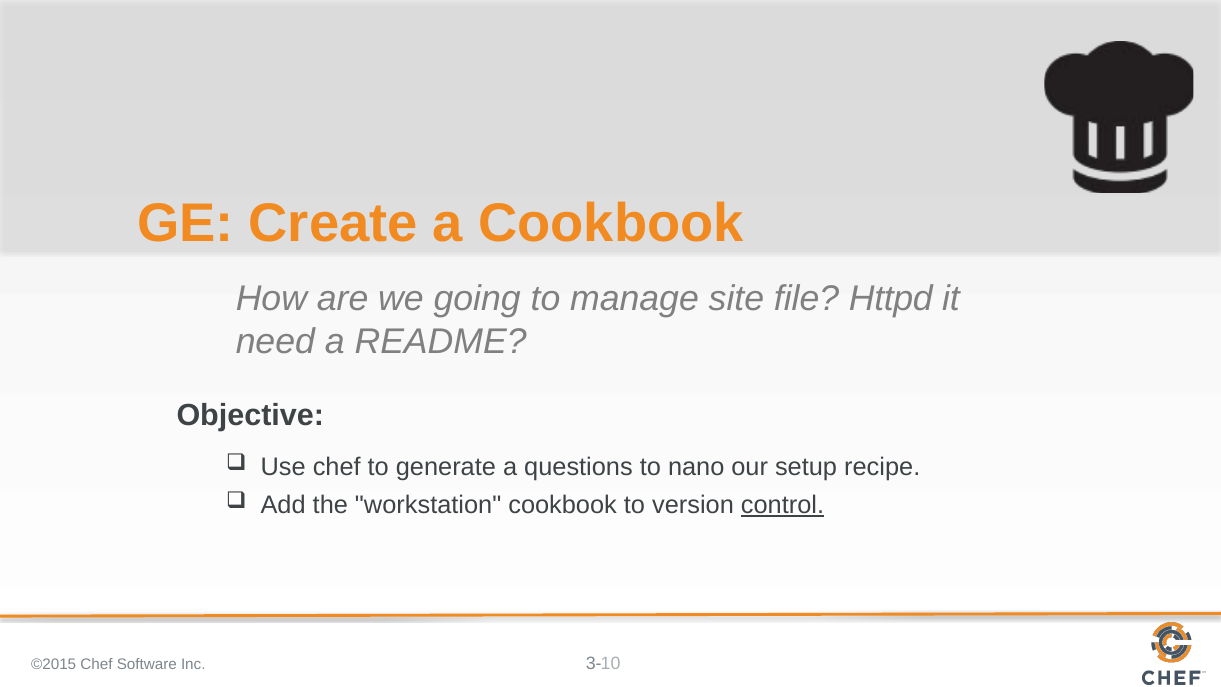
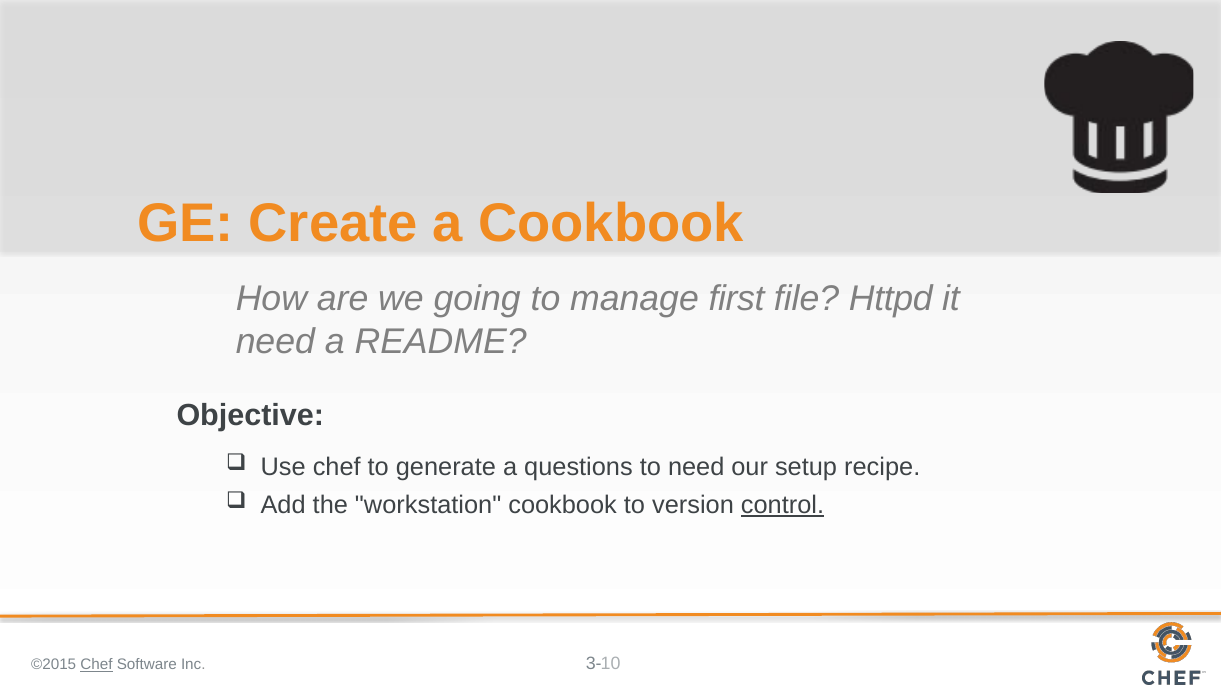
site: site -> first (737, 299)
to nano: nano -> need (696, 467)
Chef underline: none -> present (96, 665)
